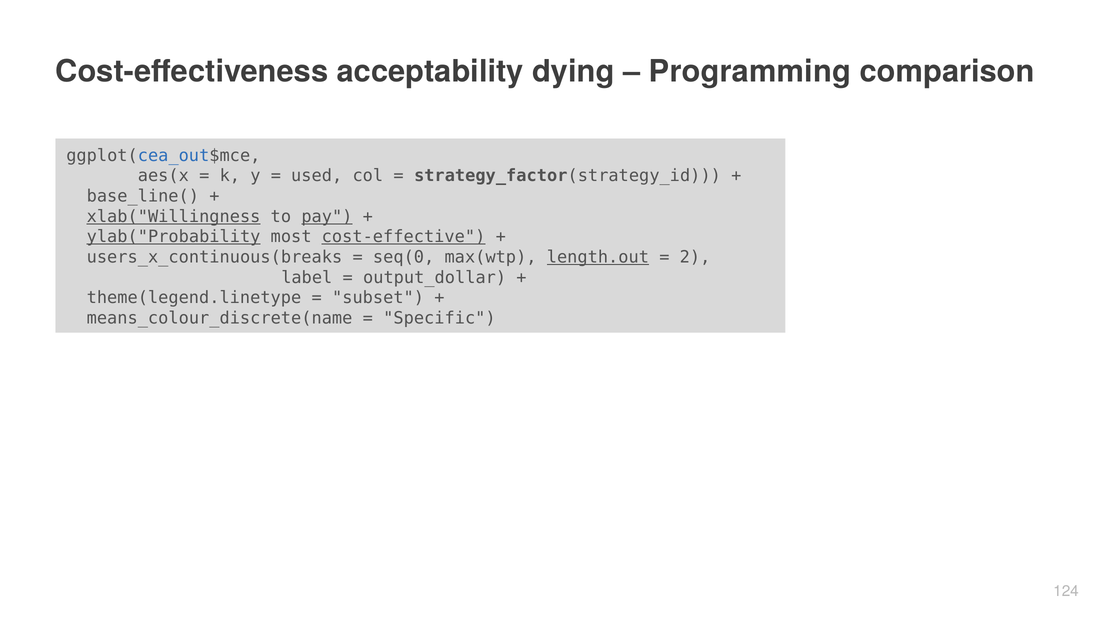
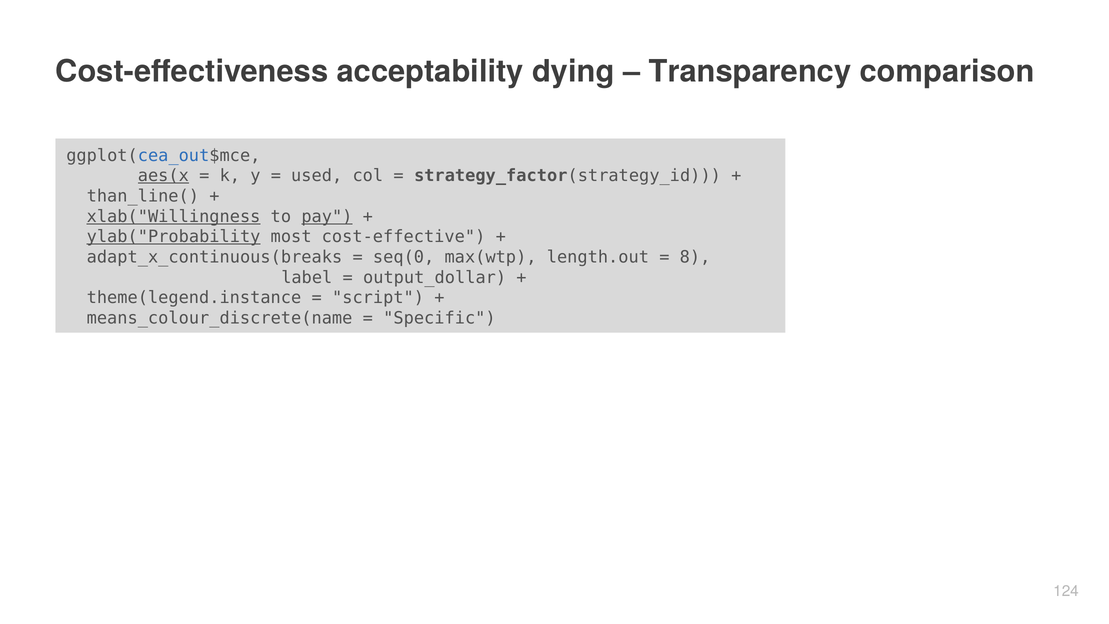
Programming: Programming -> Transparency (750, 71)
aes(x underline: none -> present (163, 176)
base_line(: base_line( -> than_line( (143, 196)
cost-effective underline: present -> none (404, 237)
users_x_continuous(breaks: users_x_continuous(breaks -> adapt_x_continuous(breaks (214, 257)
length.out underline: present -> none (598, 257)
2: 2 -> 8 (695, 257)
theme(legend.linetype: theme(legend.linetype -> theme(legend.instance (194, 298)
subset: subset -> script (378, 298)
